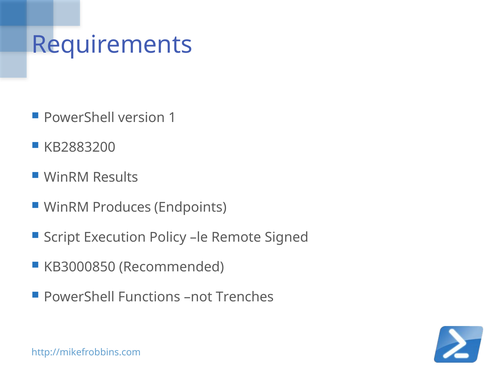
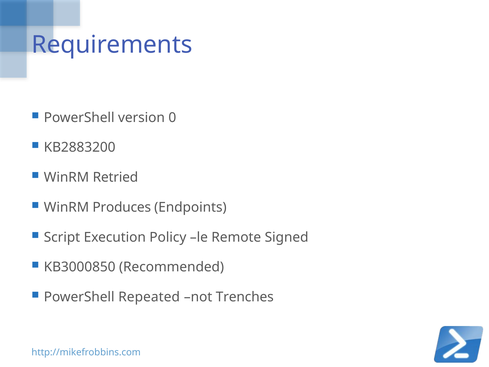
1: 1 -> 0 (172, 117)
Results: Results -> Retried (115, 177)
Functions: Functions -> Repeated (149, 297)
